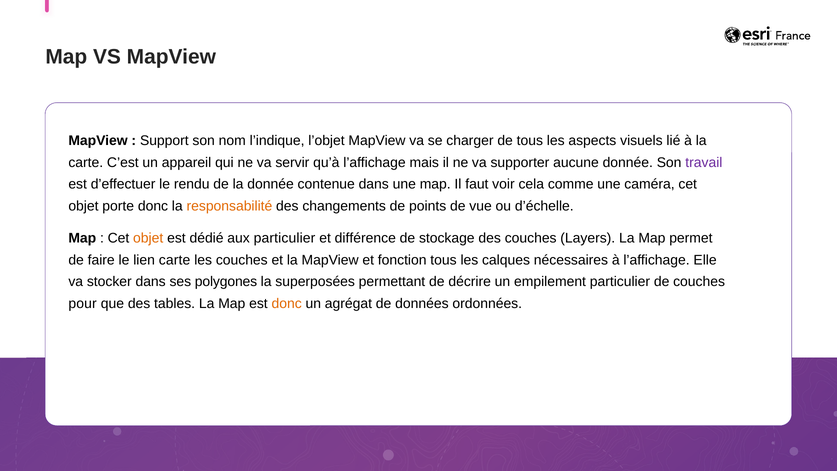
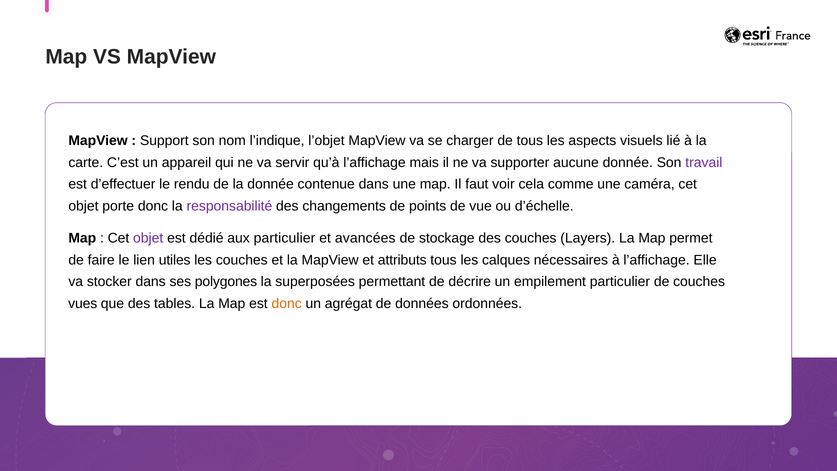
responsabilité colour: orange -> purple (229, 206)
objet colour: orange -> purple (148, 238)
différence: différence -> avancées (365, 238)
lien carte: carte -> utiles (175, 260)
fonction: fonction -> attributs (402, 260)
pour: pour -> vues (83, 303)
